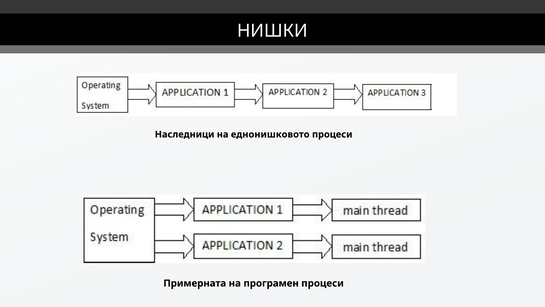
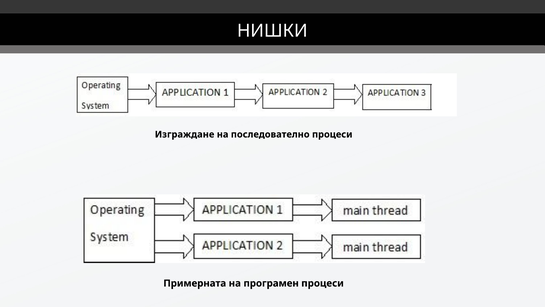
Наследници: Наследници -> Изграждане (185, 134)
еднонишковото: еднонишковото -> последователно (270, 134)
